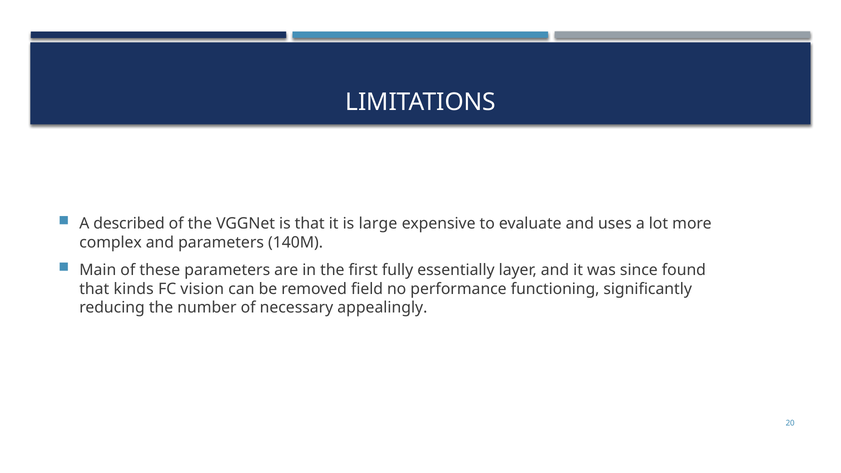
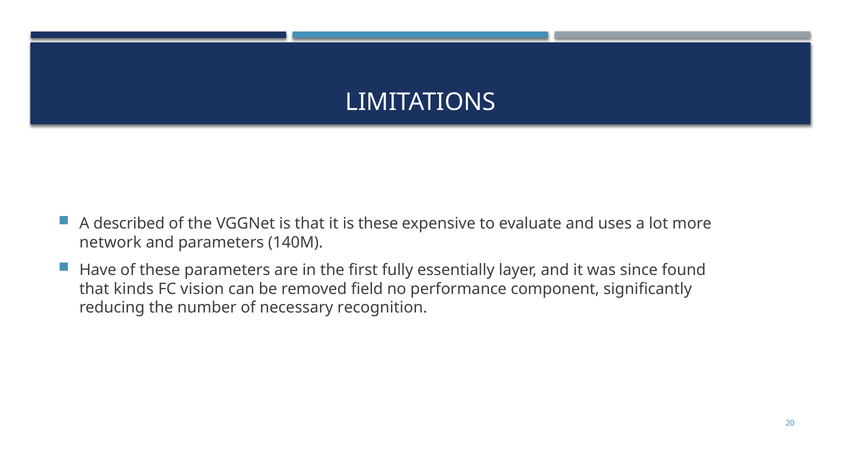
is large: large -> these (378, 224)
complex: complex -> network (110, 243)
Main: Main -> Have (98, 270)
functioning: functioning -> component (555, 289)
appealingly: appealingly -> recognition (382, 308)
